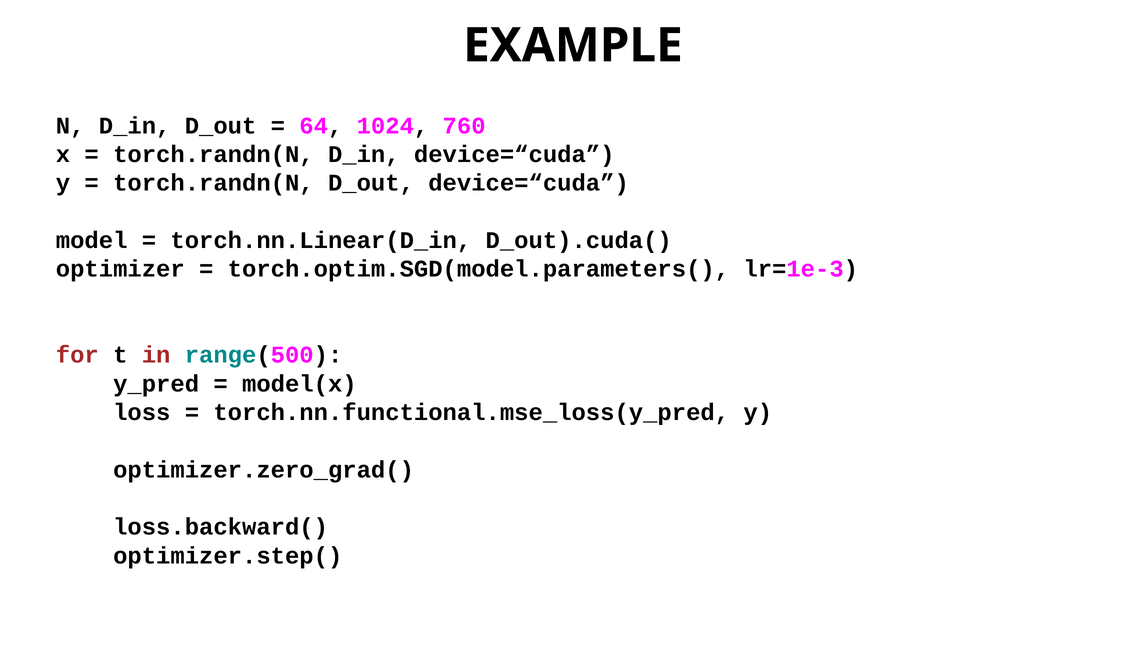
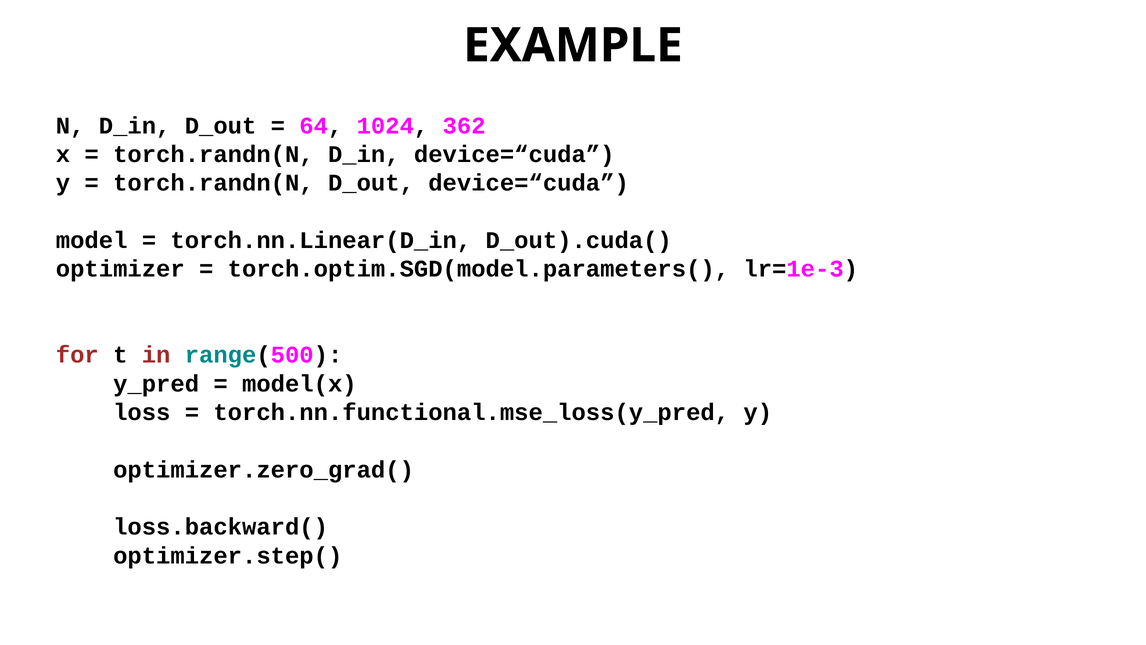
760: 760 -> 362 (464, 126)
